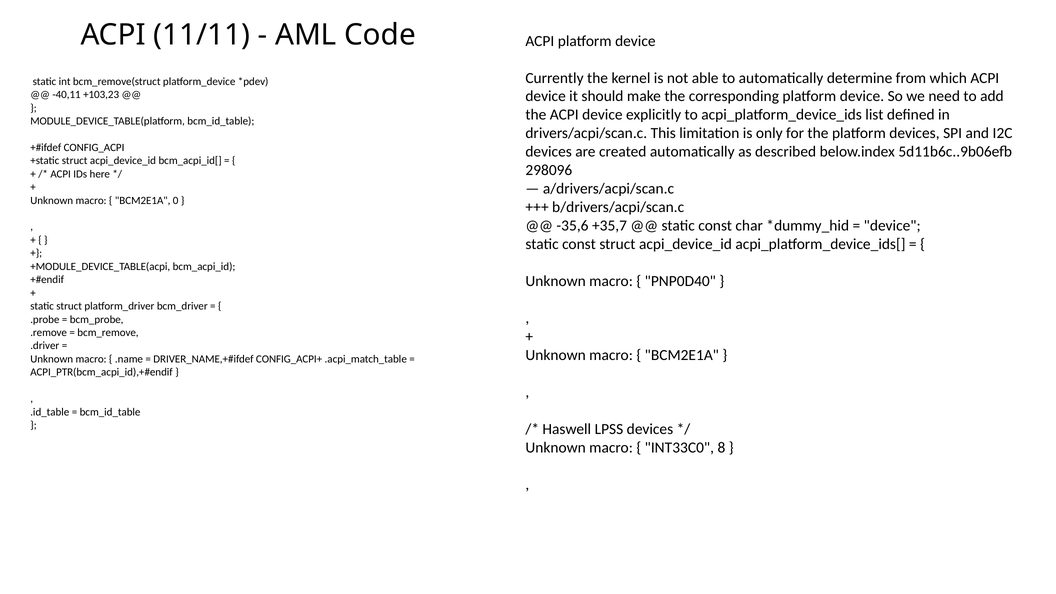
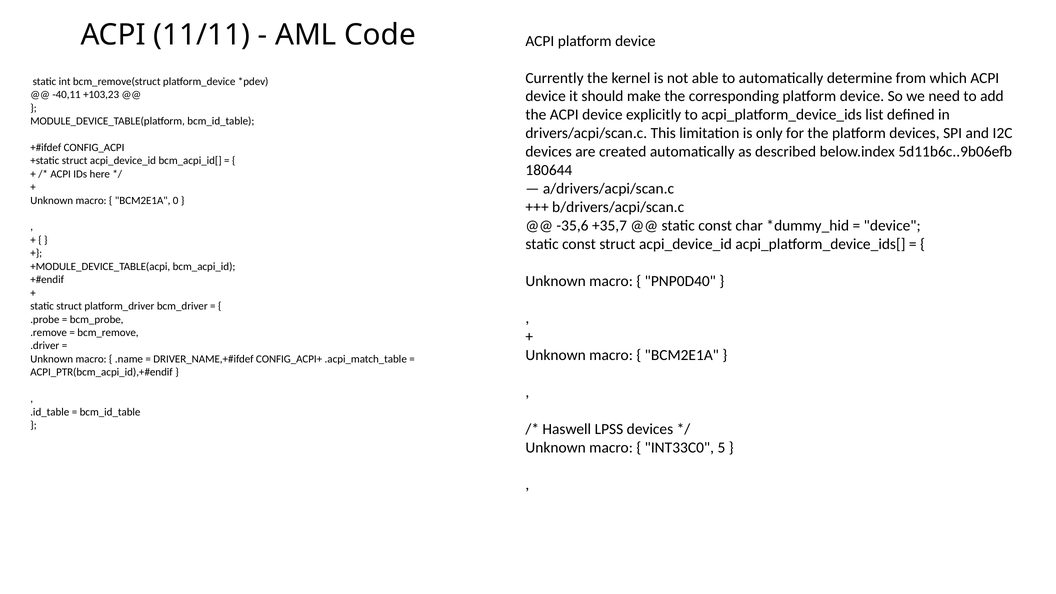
298096: 298096 -> 180644 (549, 170)
8: 8 -> 5 (721, 448)
